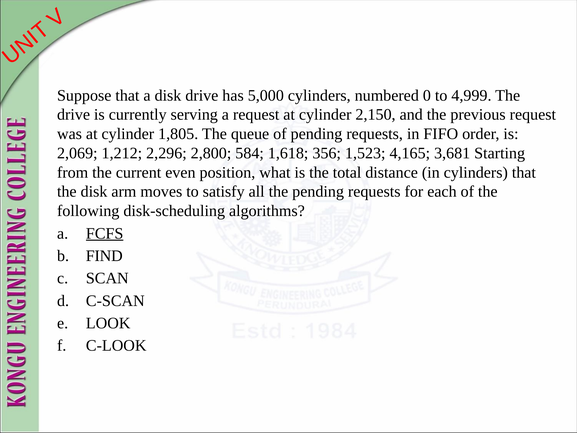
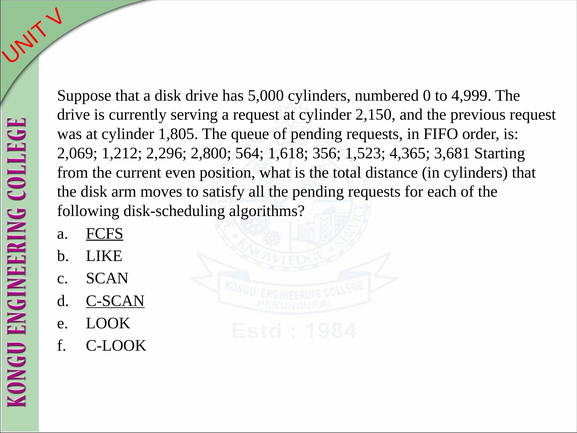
584: 584 -> 564 (250, 153)
4,165: 4,165 -> 4,365 (410, 153)
FIND: FIND -> LIKE (104, 256)
C-SCAN underline: none -> present (115, 301)
